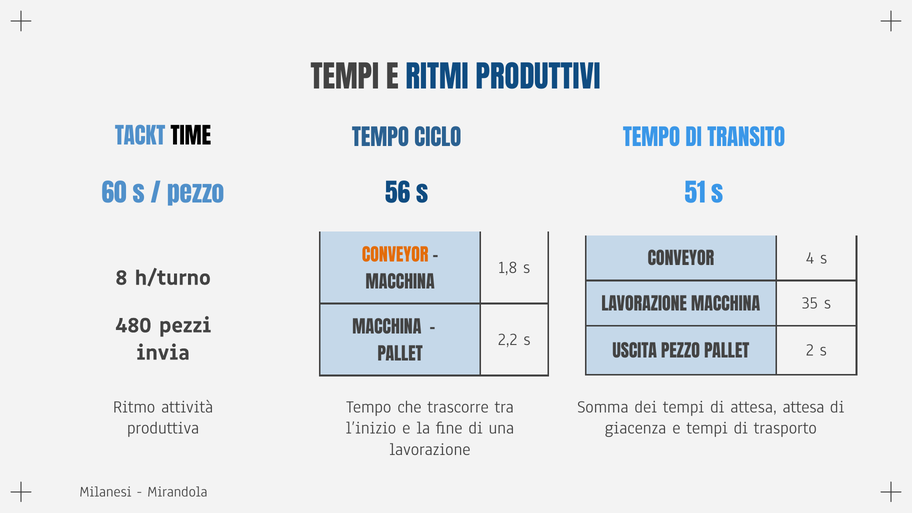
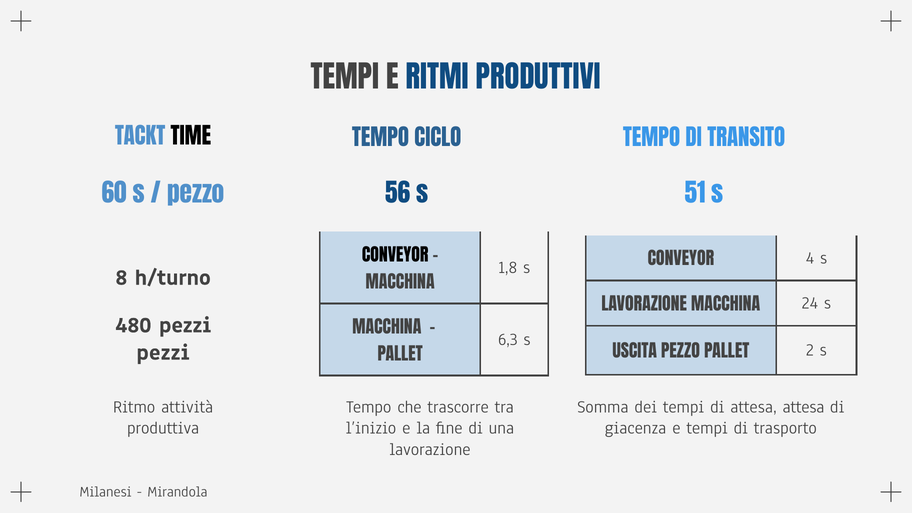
CONVEYOR colour: orange -> black (395, 256)
35: 35 -> 24 (810, 303)
2,2: 2,2 -> 6,3 (508, 339)
invia: invia -> pezzi (163, 352)
